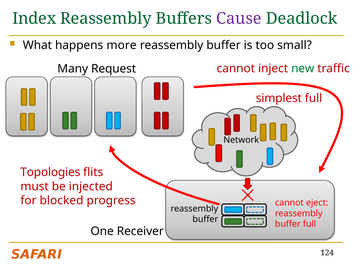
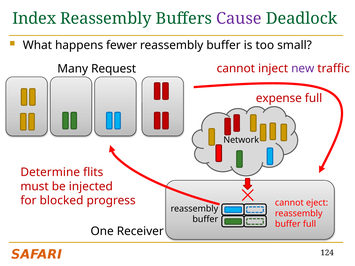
more: more -> fewer (122, 45)
new colour: green -> purple (303, 69)
simplest: simplest -> expense (279, 98)
Topologies: Topologies -> Determine (50, 172)
